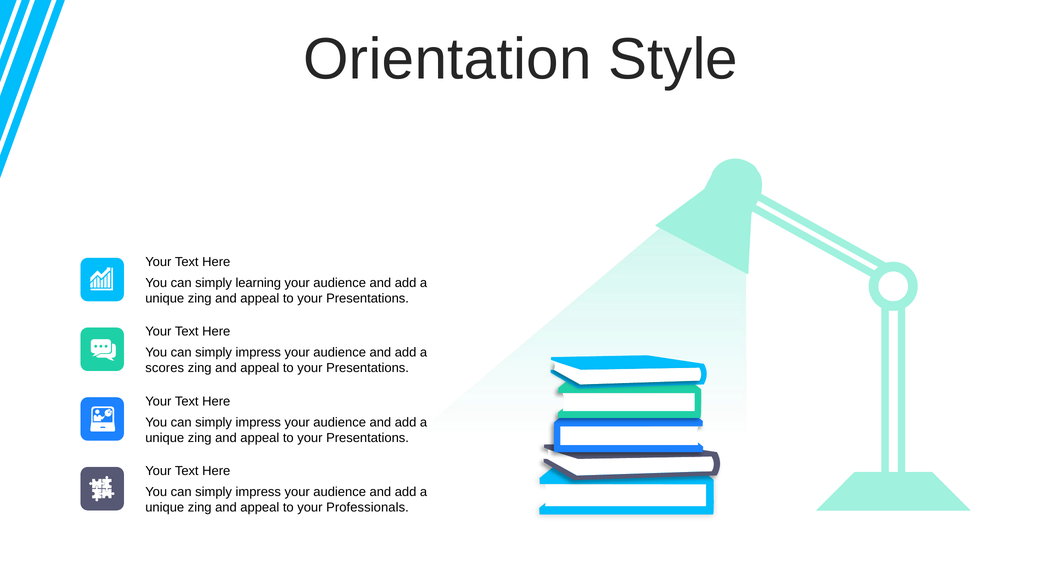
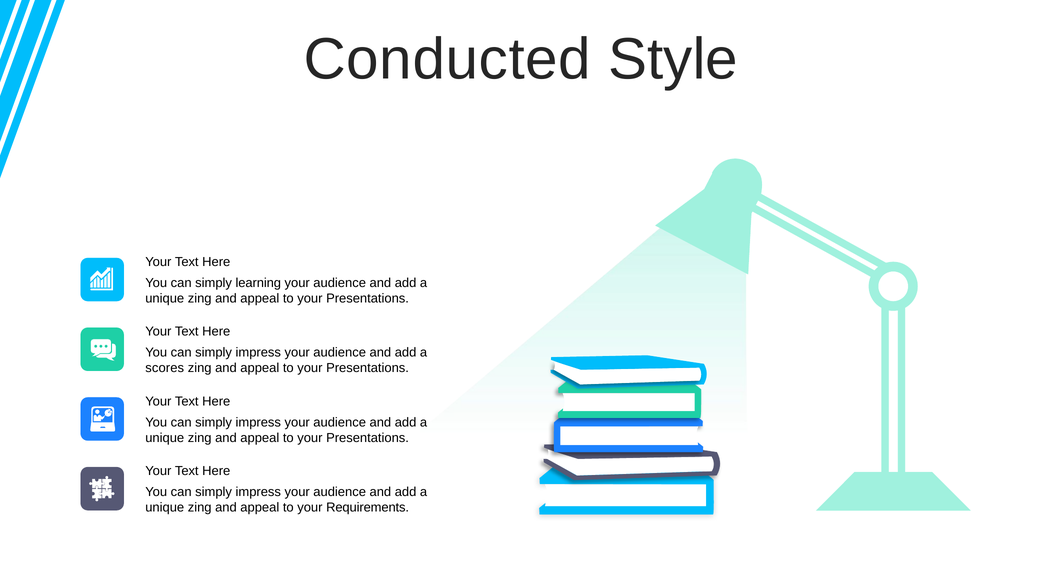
Orientation: Orientation -> Conducted (447, 59)
Professionals: Professionals -> Requirements (368, 507)
